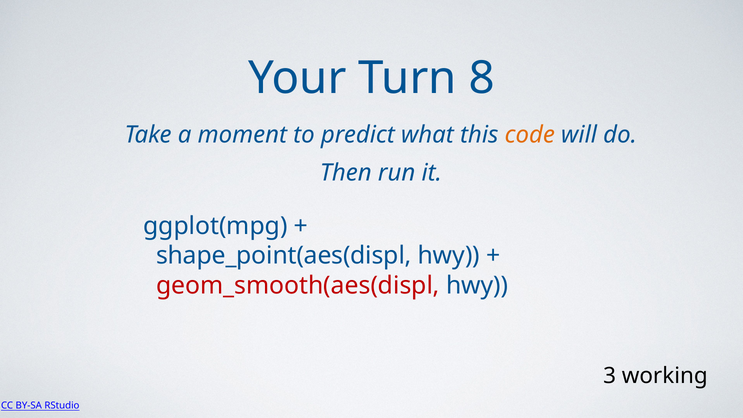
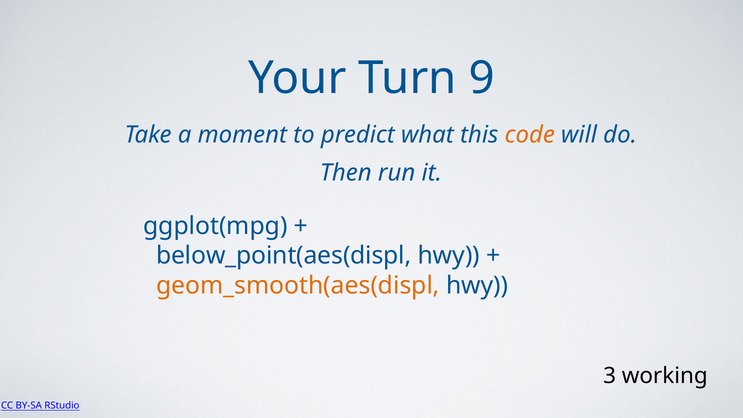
8: 8 -> 9 (482, 78)
shape_point(aes(displ: shape_point(aes(displ -> below_point(aes(displ (284, 256)
geom_smooth(aes(displ colour: red -> orange (298, 285)
